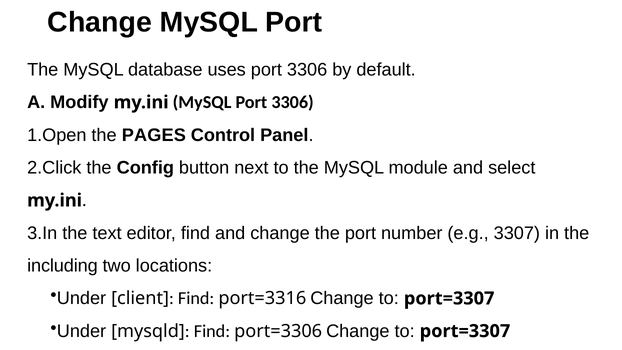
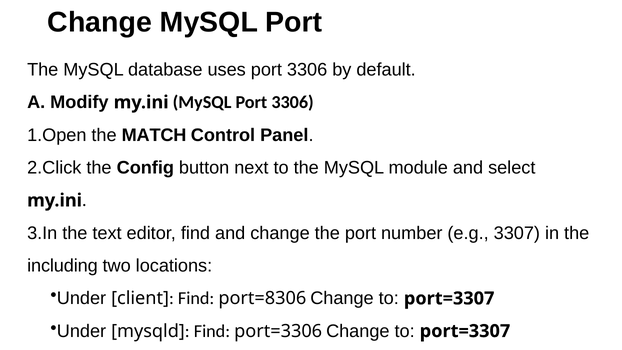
PAGES: PAGES -> MATCH (154, 135)
port=3316: port=3316 -> port=8306 (262, 298)
